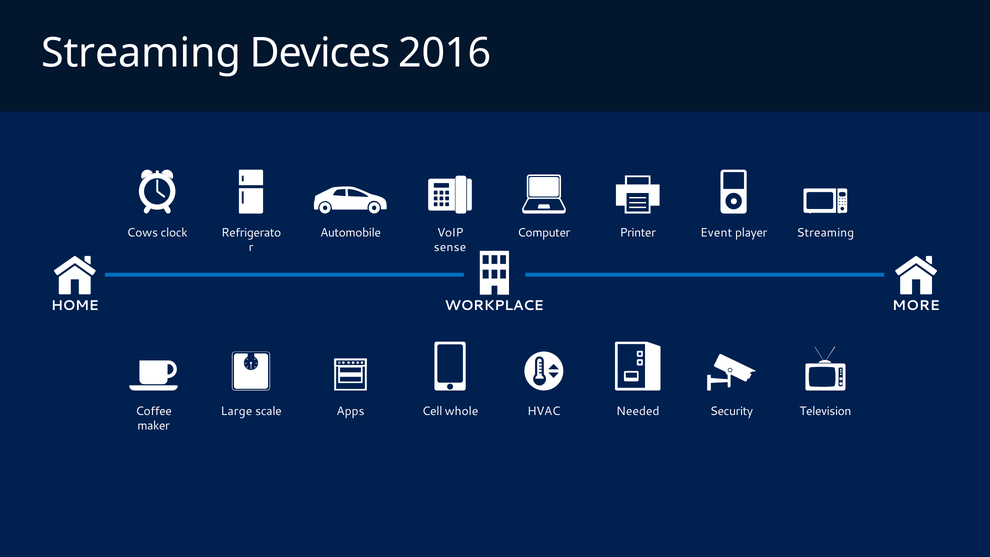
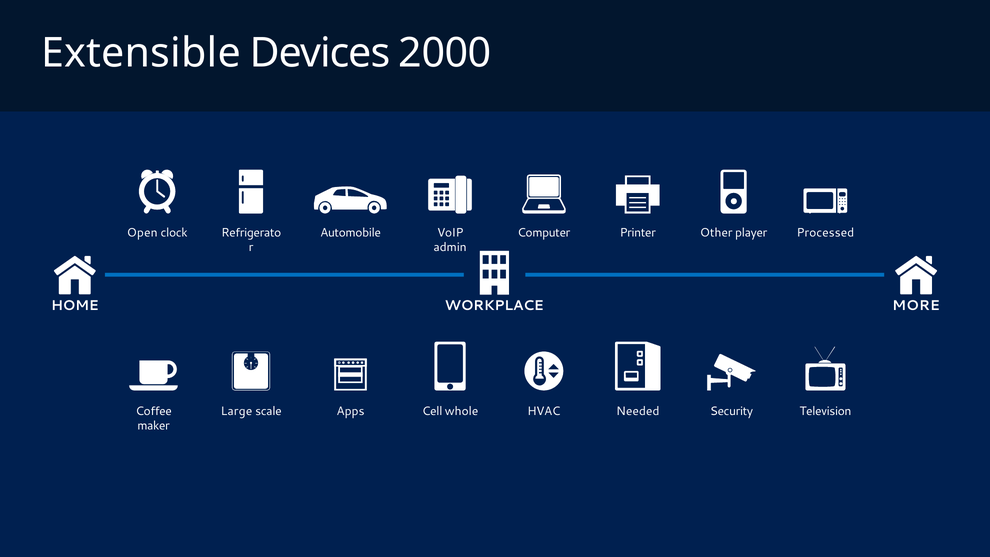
Streaming: Streaming -> Extensible (141, 53)
2016: 2016 -> 2000 (445, 53)
Cows: Cows -> Open (142, 233)
Event: Event -> Other (716, 233)
Streaming: Streaming -> Processed (825, 233)
sense: sense -> admin (450, 247)
